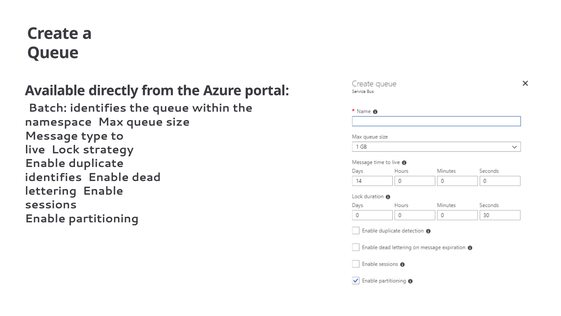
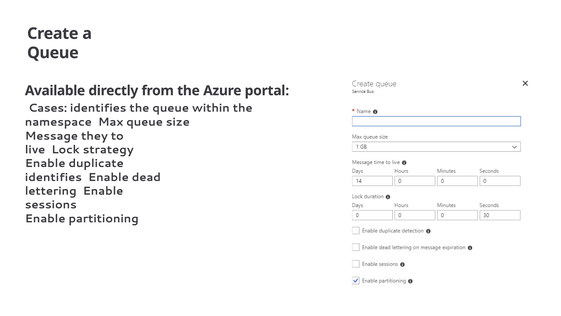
Batch: Batch -> Cases (48, 108)
type: type -> they (94, 136)
